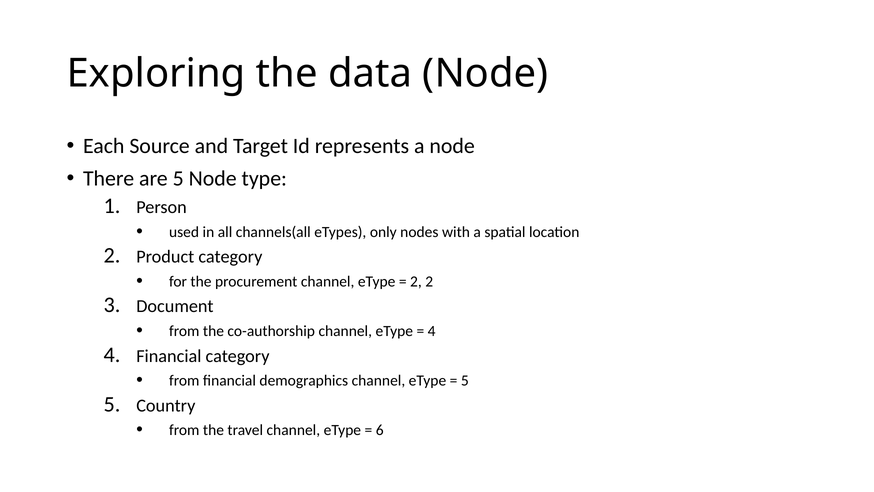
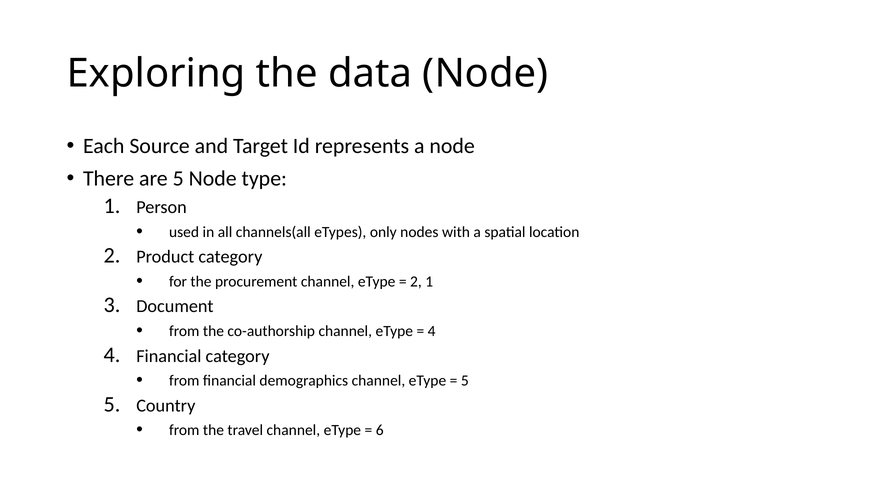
2 2: 2 -> 1 (429, 281)
